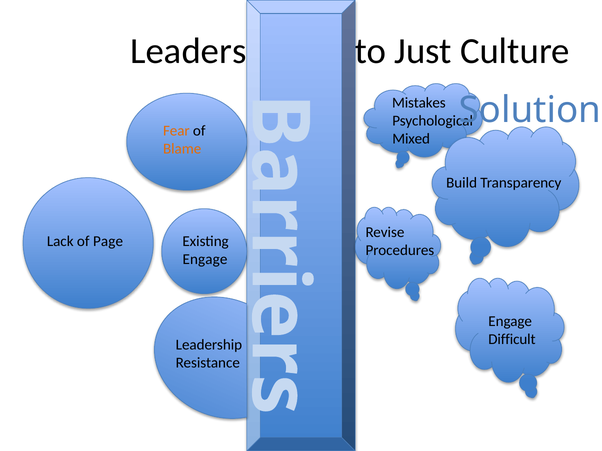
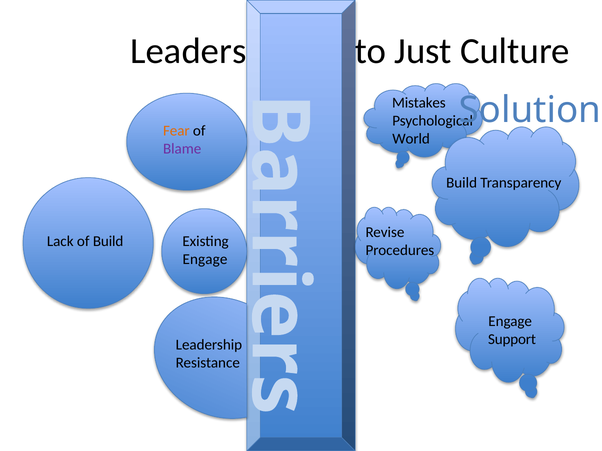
Mixed: Mixed -> World (411, 139)
Blame colour: orange -> purple (182, 149)
of Page: Page -> Build (108, 242)
Difficult: Difficult -> Support (512, 340)
